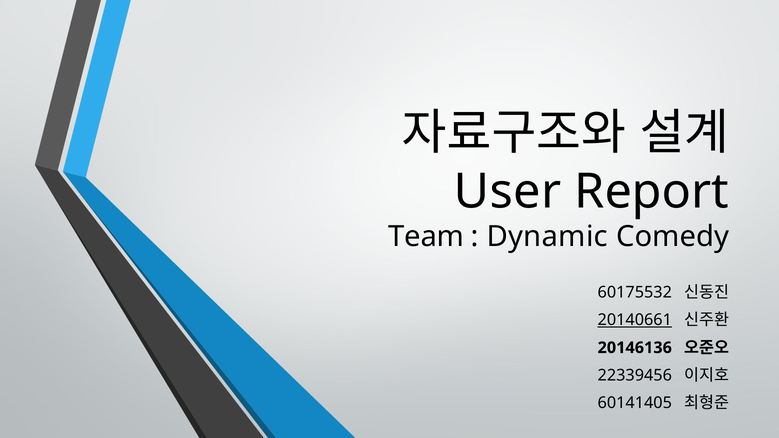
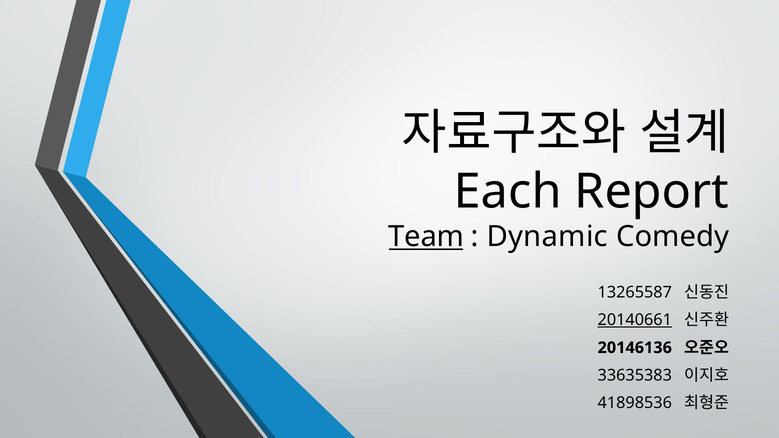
User: User -> Each (508, 192)
Team underline: none -> present (426, 237)
60175532: 60175532 -> 13265587 (635, 293)
22339456: 22339456 -> 33635383 (635, 375)
60141405: 60141405 -> 41898536 (635, 403)
